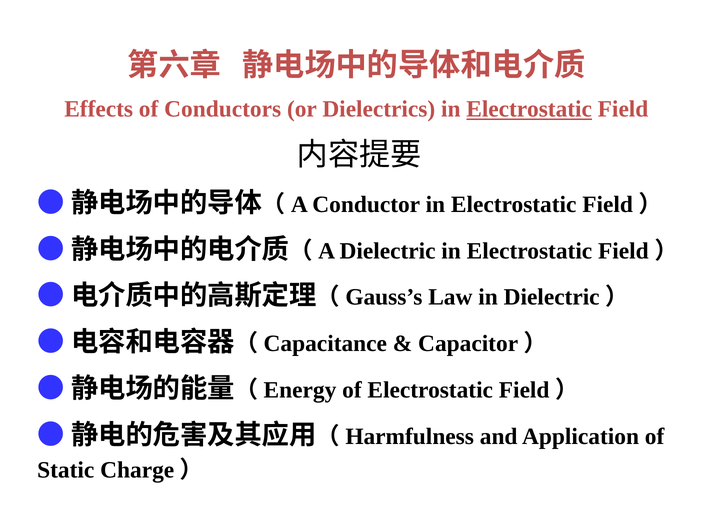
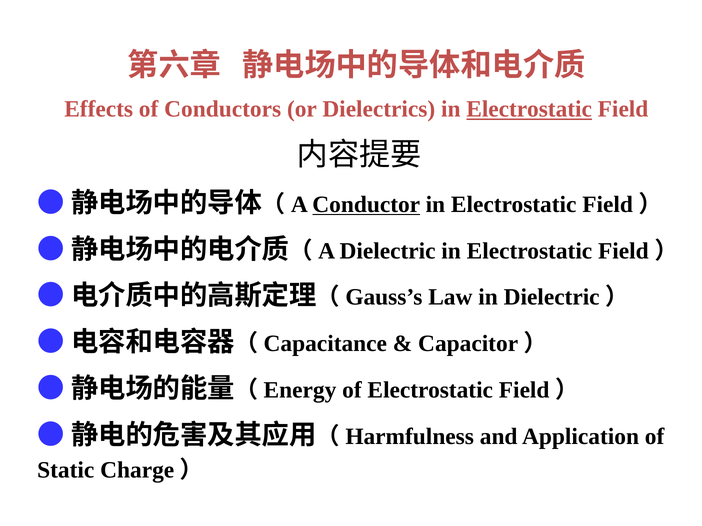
Conductor underline: none -> present (366, 205)
